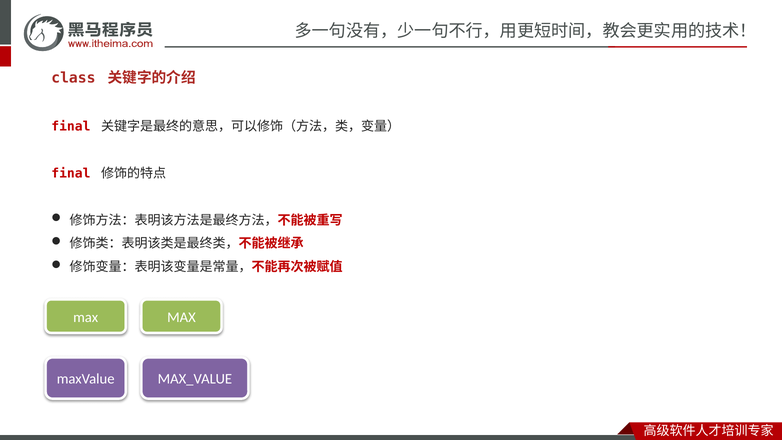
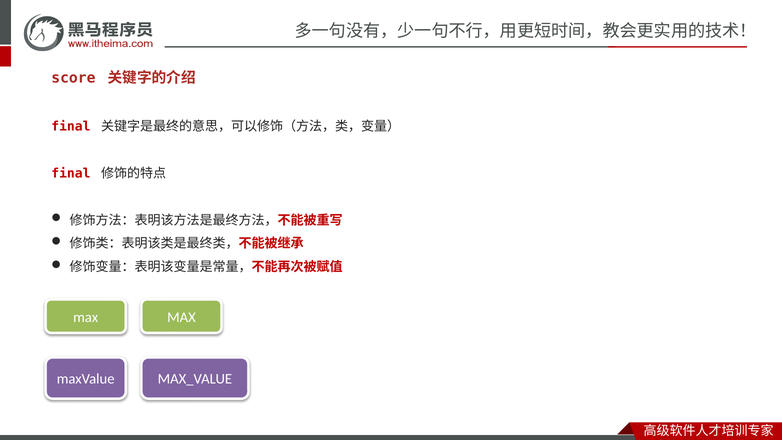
class: class -> score (73, 78)
